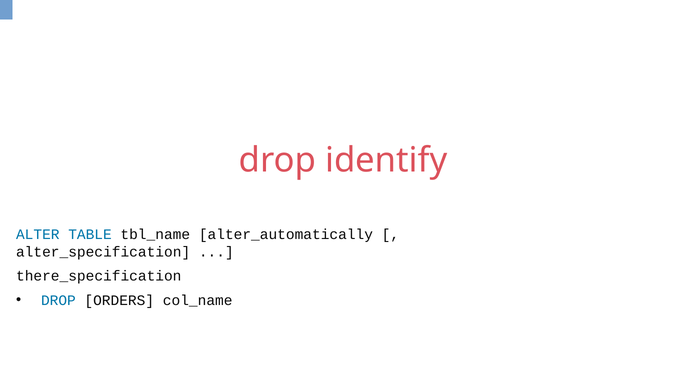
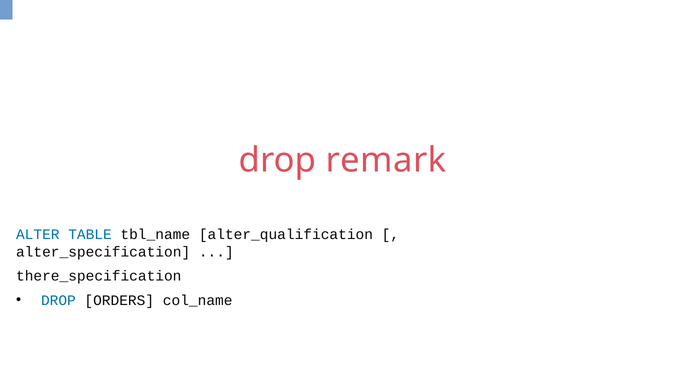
identify: identify -> remark (386, 160)
alter_automatically: alter_automatically -> alter_qualification (286, 234)
